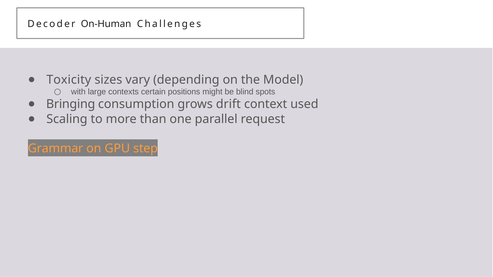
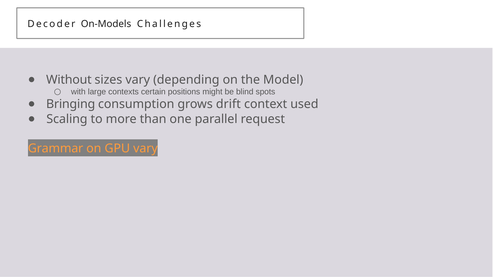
On-Human: On-Human -> On-Models (106, 24)
Toxicity: Toxicity -> Without (69, 80)
GPU step: step -> vary (146, 149)
